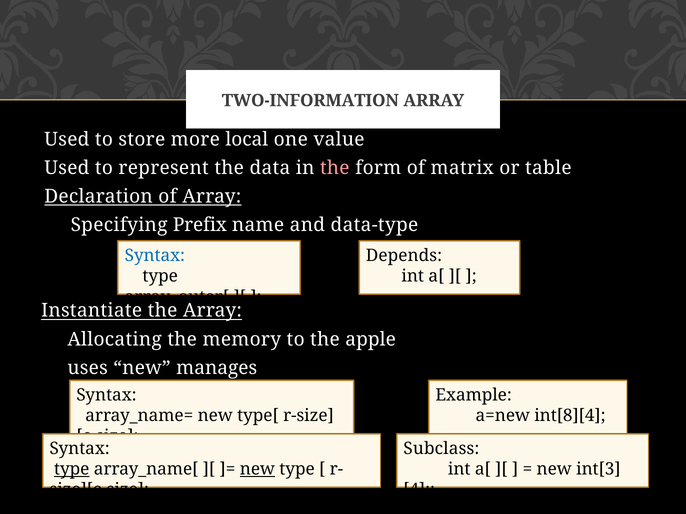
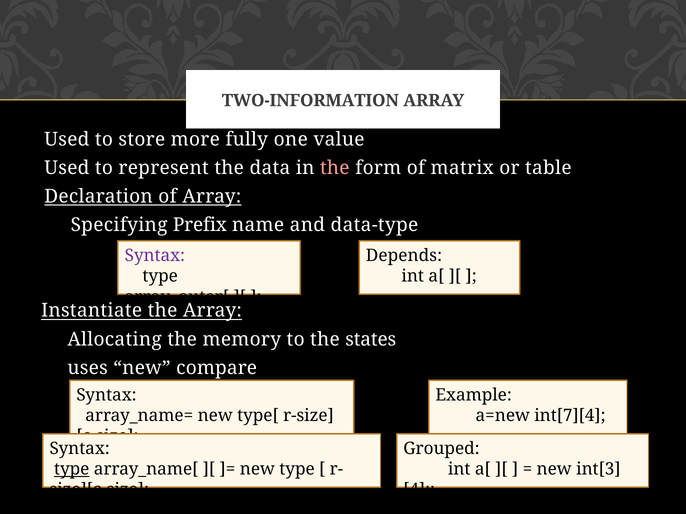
local: local -> fully (247, 139)
Syntax colour: blue -> purple (155, 256)
apple: apple -> states (371, 340)
manages: manages -> compare (217, 368)
int[8][4: int[8][4 -> int[7][4 (570, 416)
Subclass: Subclass -> Grouped (441, 449)
new underline: present -> none (257, 470)
